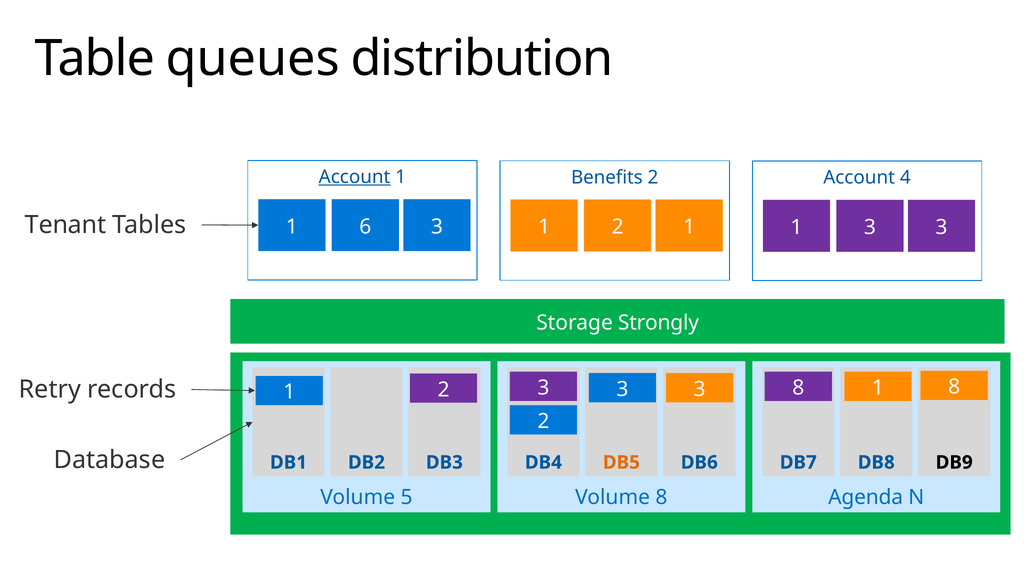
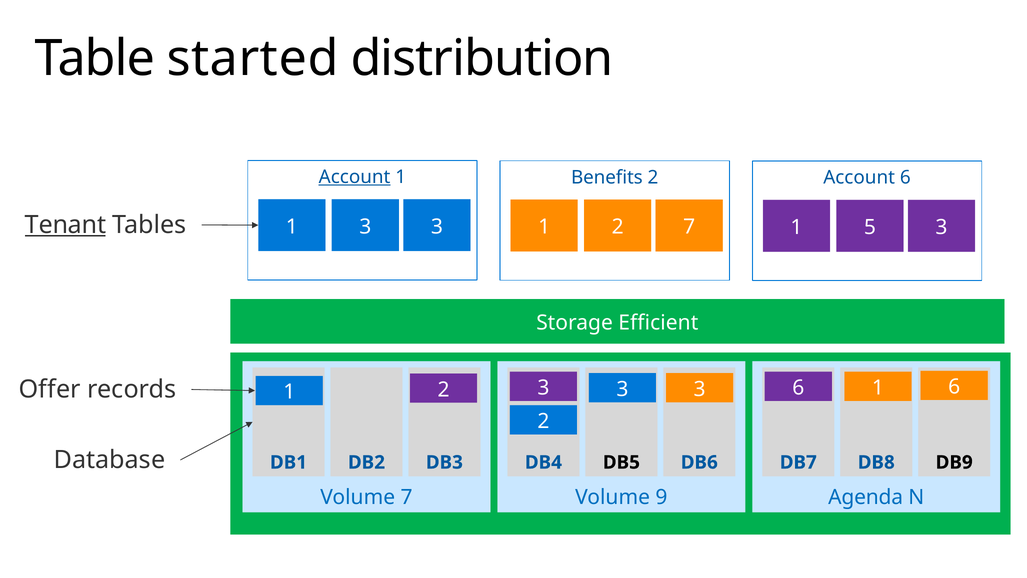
queues: queues -> started (253, 59)
Account 4: 4 -> 6 (905, 178)
Tenant underline: none -> present (65, 225)
1 6: 6 -> 3 (365, 226)
1 2 1: 1 -> 7 (689, 227)
1 3: 3 -> 5 (870, 227)
Strongly: Strongly -> Efficient (658, 323)
Retry: Retry -> Offer (50, 389)
2 8: 8 -> 6 (798, 388)
1 8: 8 -> 6 (954, 387)
DB5 colour: orange -> black (621, 462)
Volume 5: 5 -> 7 (407, 497)
Volume 8: 8 -> 9 (661, 497)
